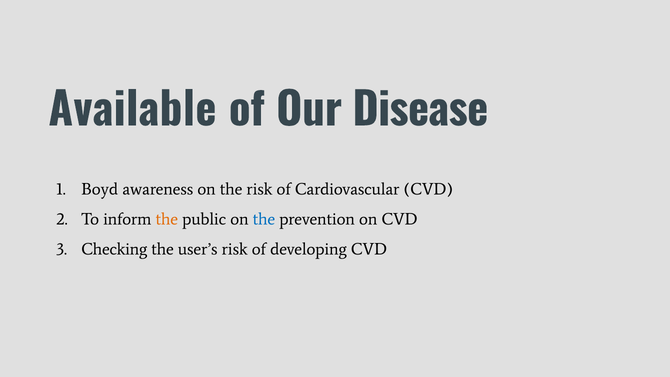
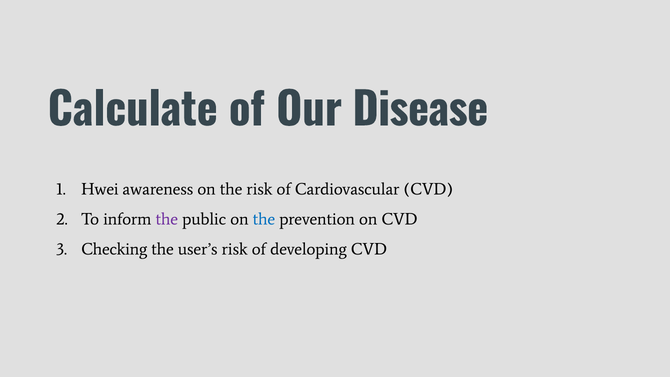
Available: Available -> Calculate (133, 111)
Boyd: Boyd -> Hwei (100, 189)
the colour: orange -> purple (167, 219)
